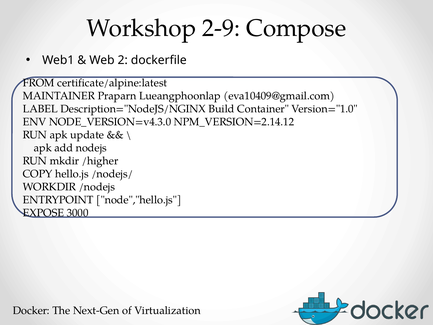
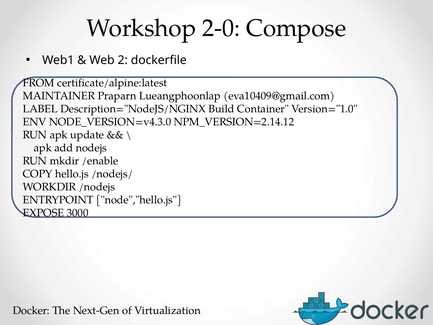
2-9: 2-9 -> 2-0 (221, 28)
/higher: /higher -> /enable (100, 161)
